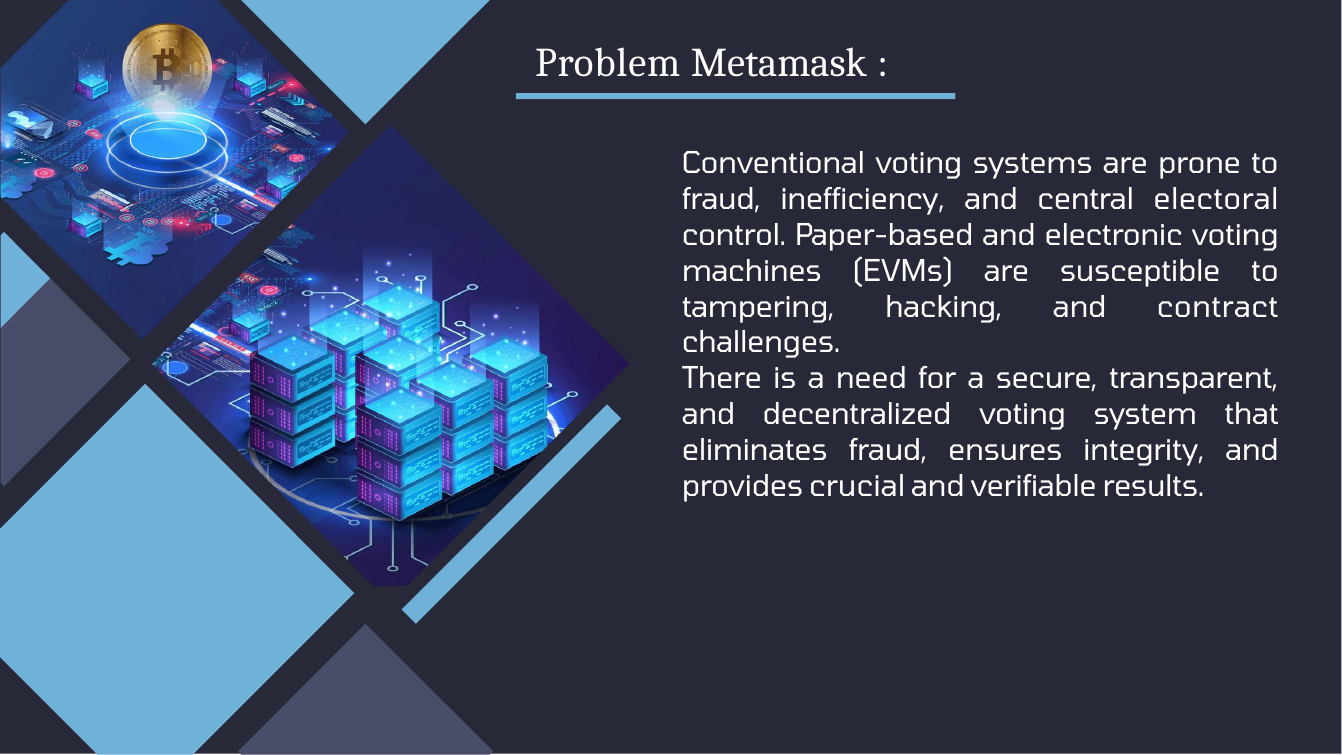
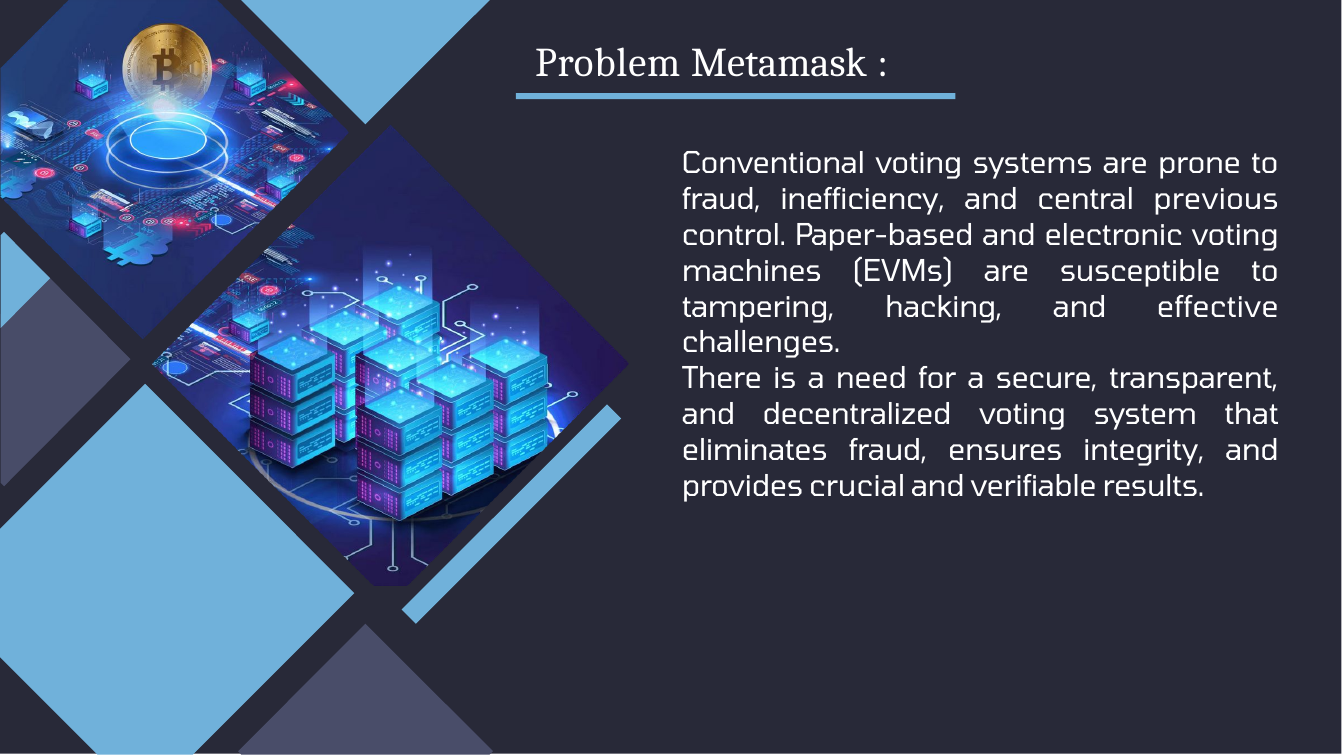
electoral: electoral -> previous (1216, 200)
contract: contract -> effective (1218, 307)
